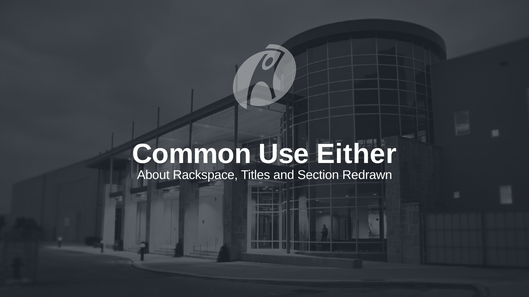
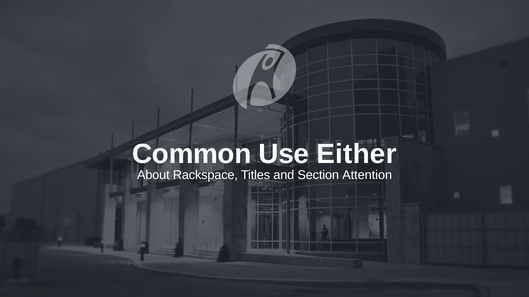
Redrawn: Redrawn -> Attention (367, 175)
